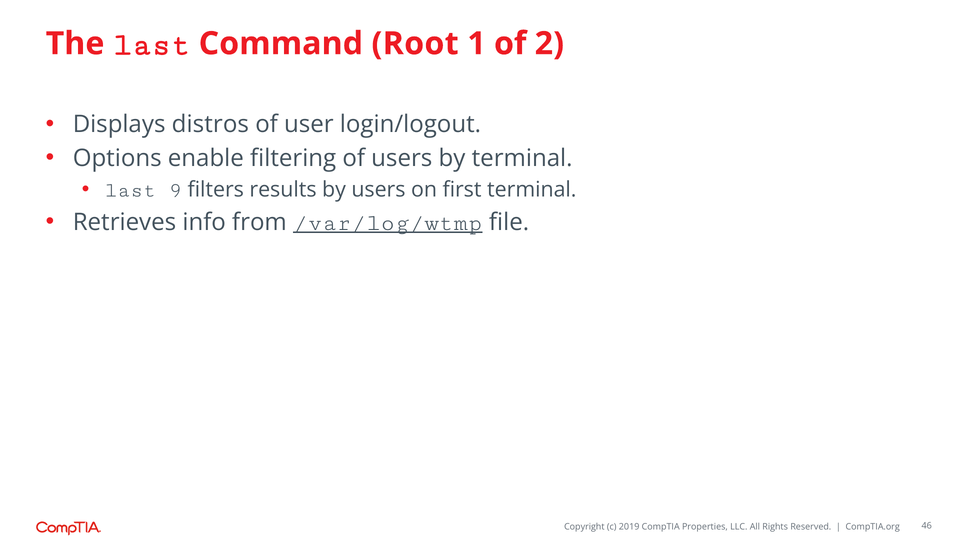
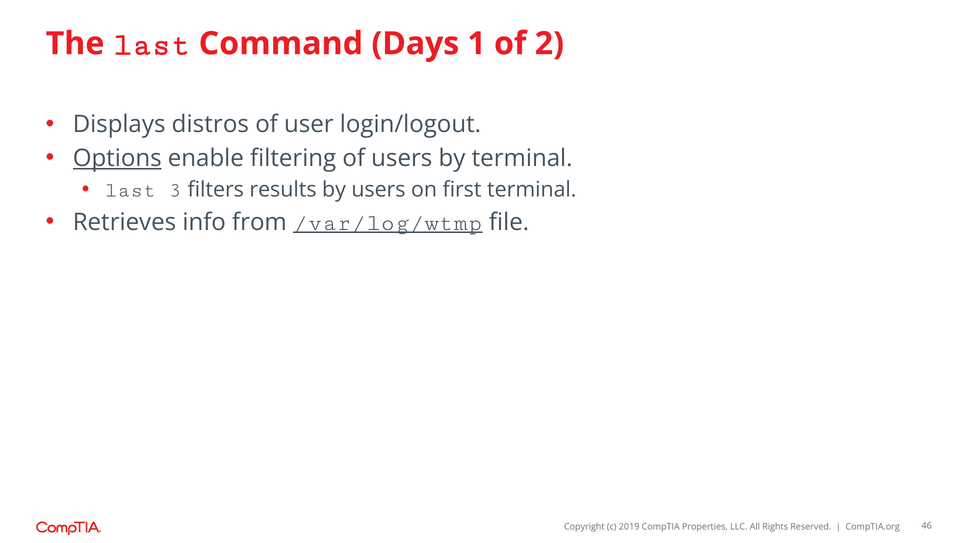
Root: Root -> Days (415, 44)
Options underline: none -> present (117, 158)
9: 9 -> 3 (175, 189)
